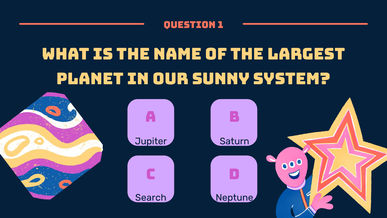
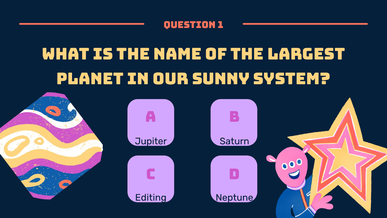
Search: Search -> Editing (151, 197)
